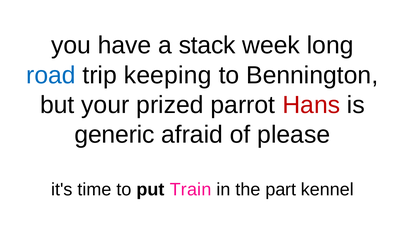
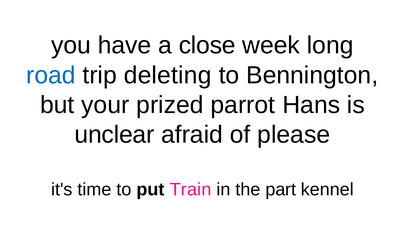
stack: stack -> close (207, 45)
keeping: keeping -> deleting (168, 75)
Hans colour: red -> black (311, 105)
generic: generic -> unclear (114, 135)
